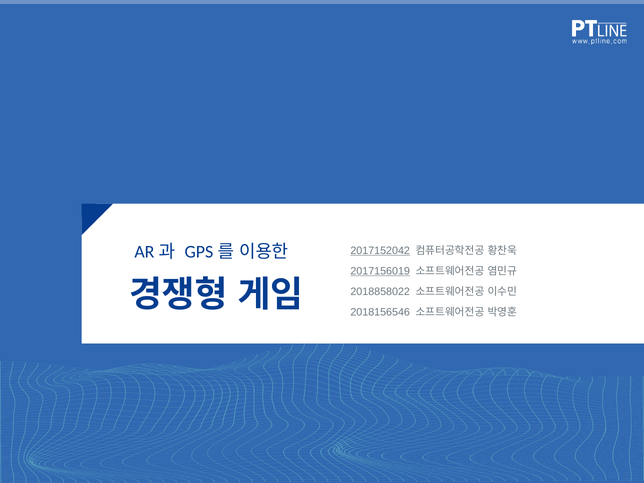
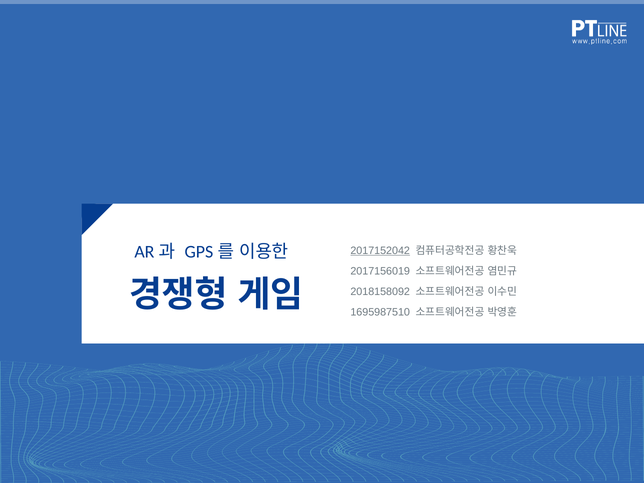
2017156019 underline: present -> none (380, 271)
2018858022: 2018858022 -> 2018158092 (380, 292)
2018156546: 2018156546 -> 1695987510 (380, 312)
